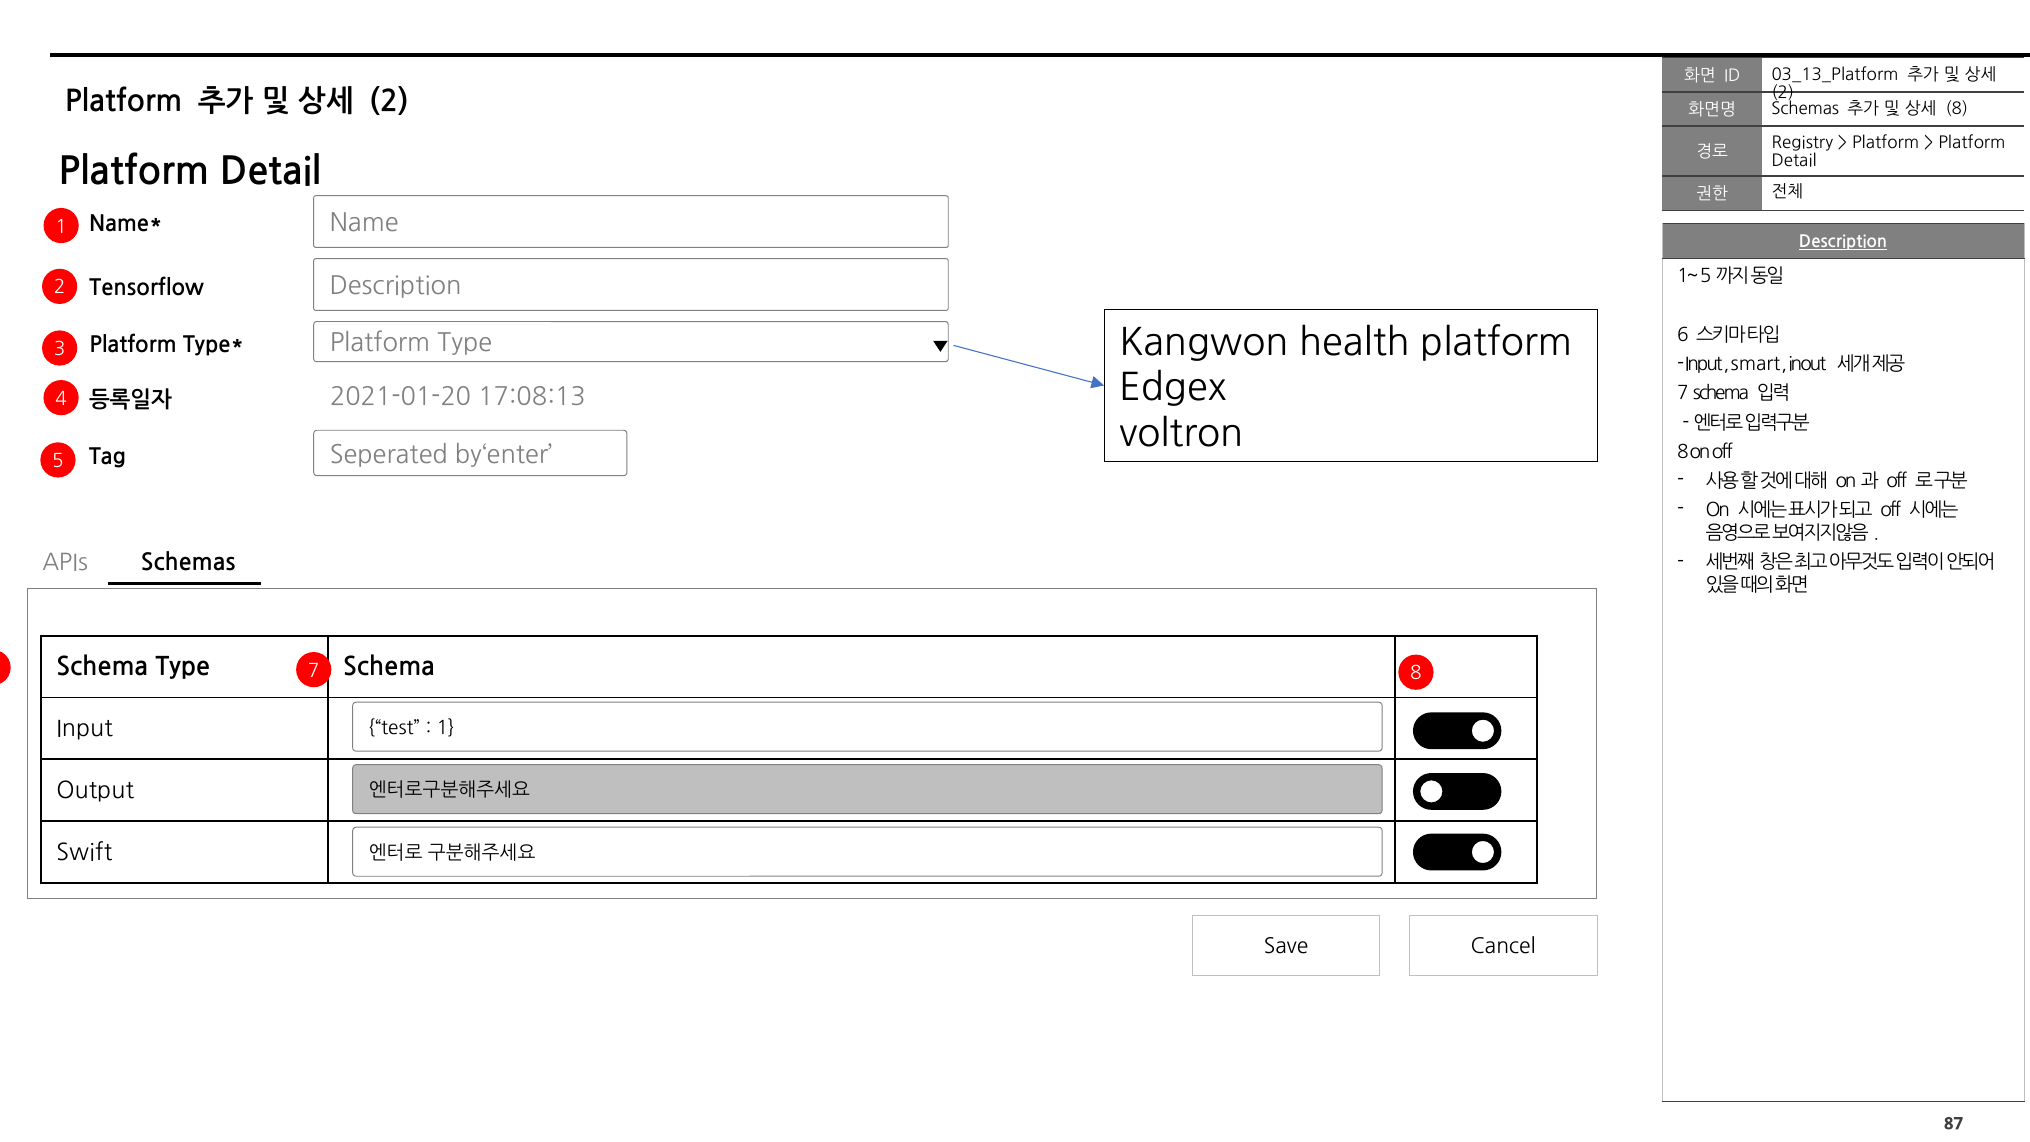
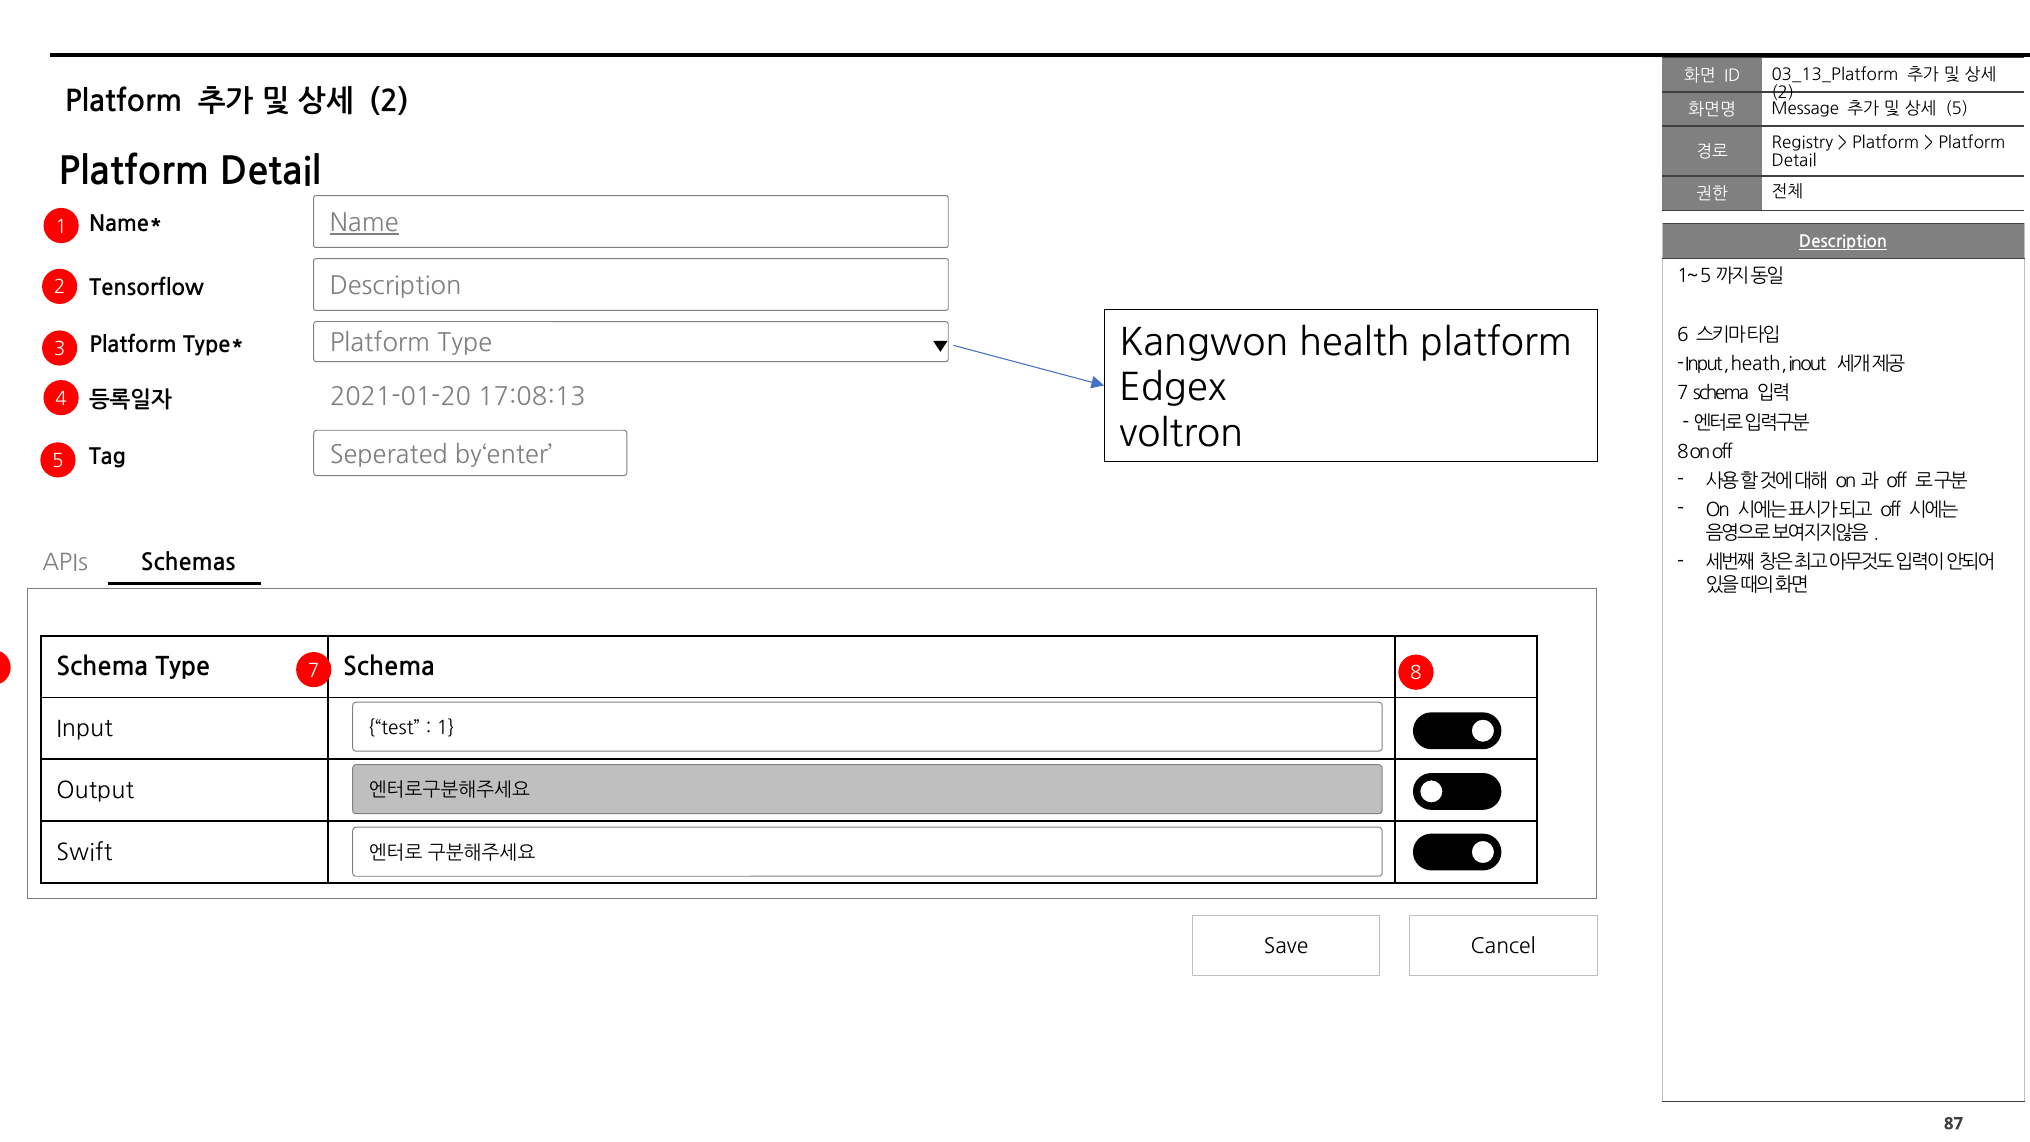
Schemas: Schemas -> Message (1805, 109)
8: 8 -> 5 (1957, 109)
Name underline: none -> present (364, 223)
smart: smart -> heath (1756, 364)
